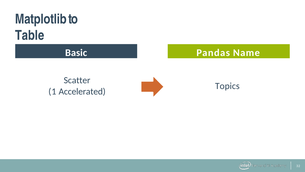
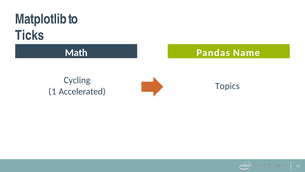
Table: Table -> Ticks (30, 35)
Basic: Basic -> Math (76, 53)
Scatter: Scatter -> Cycling (77, 80)
